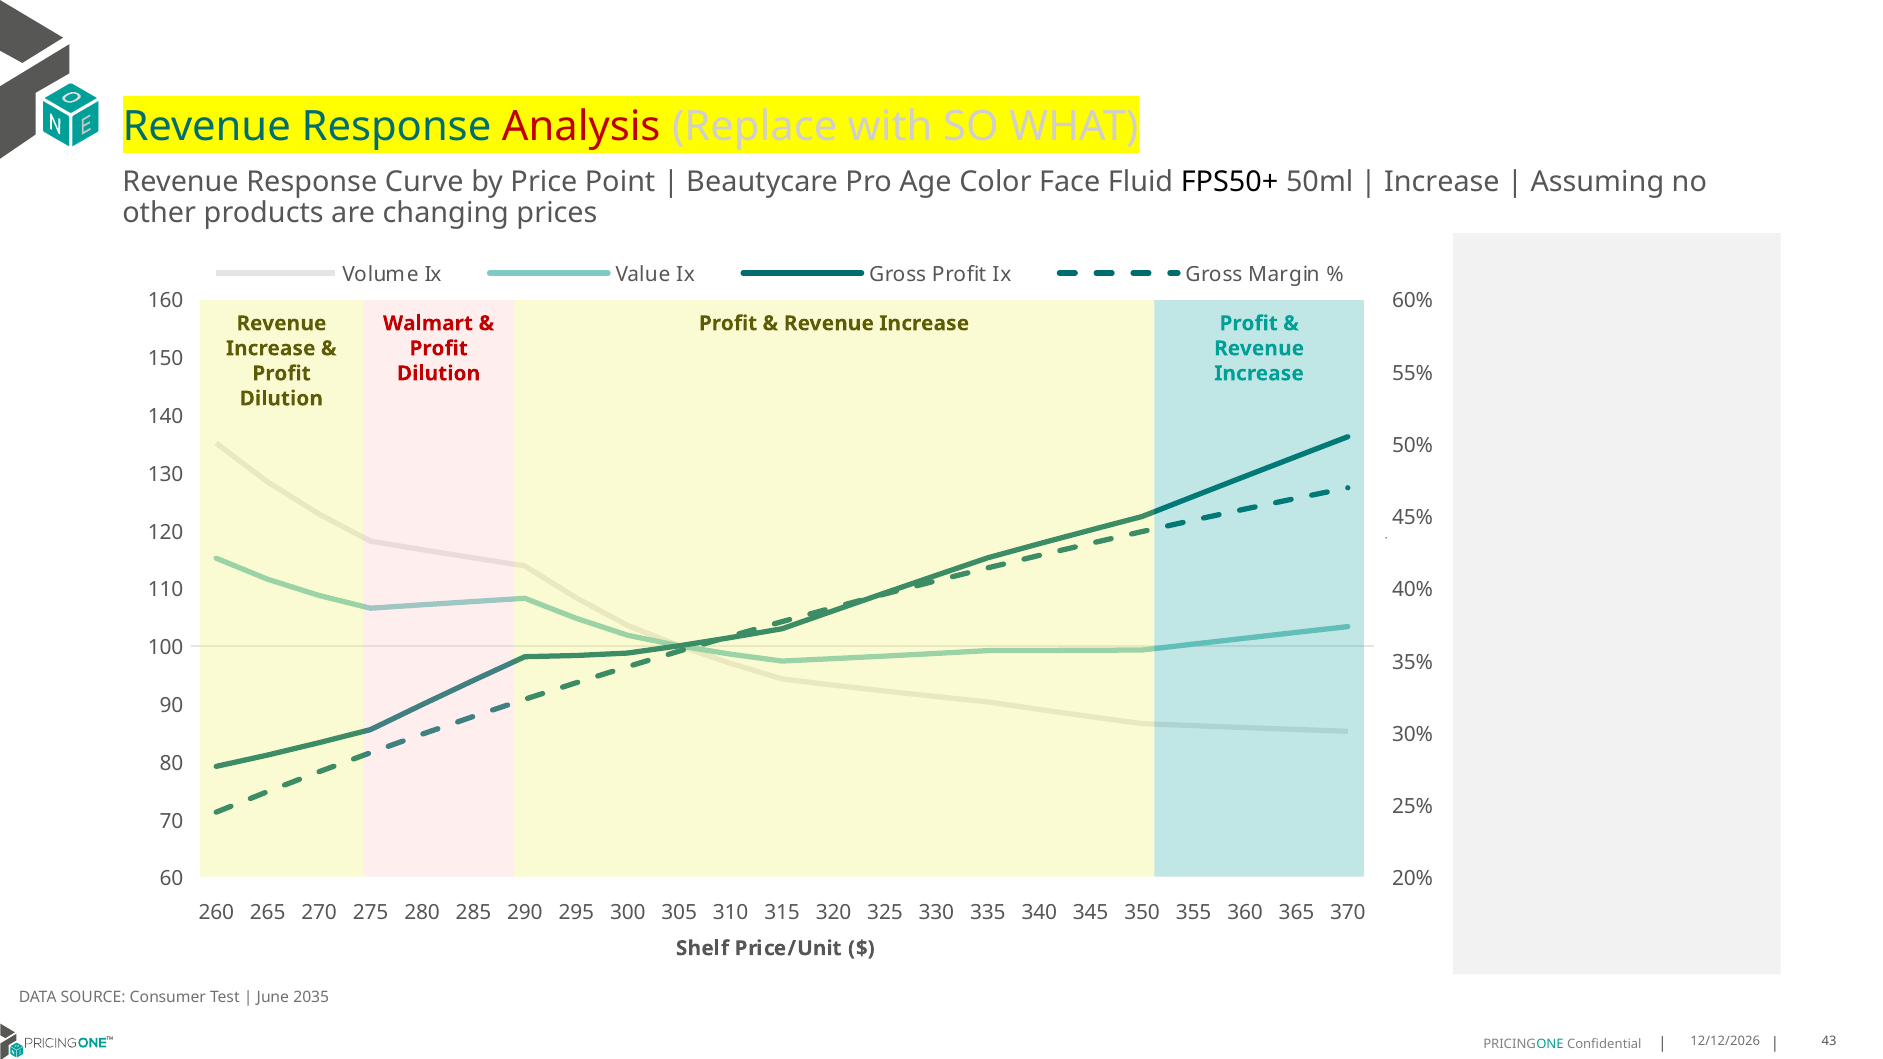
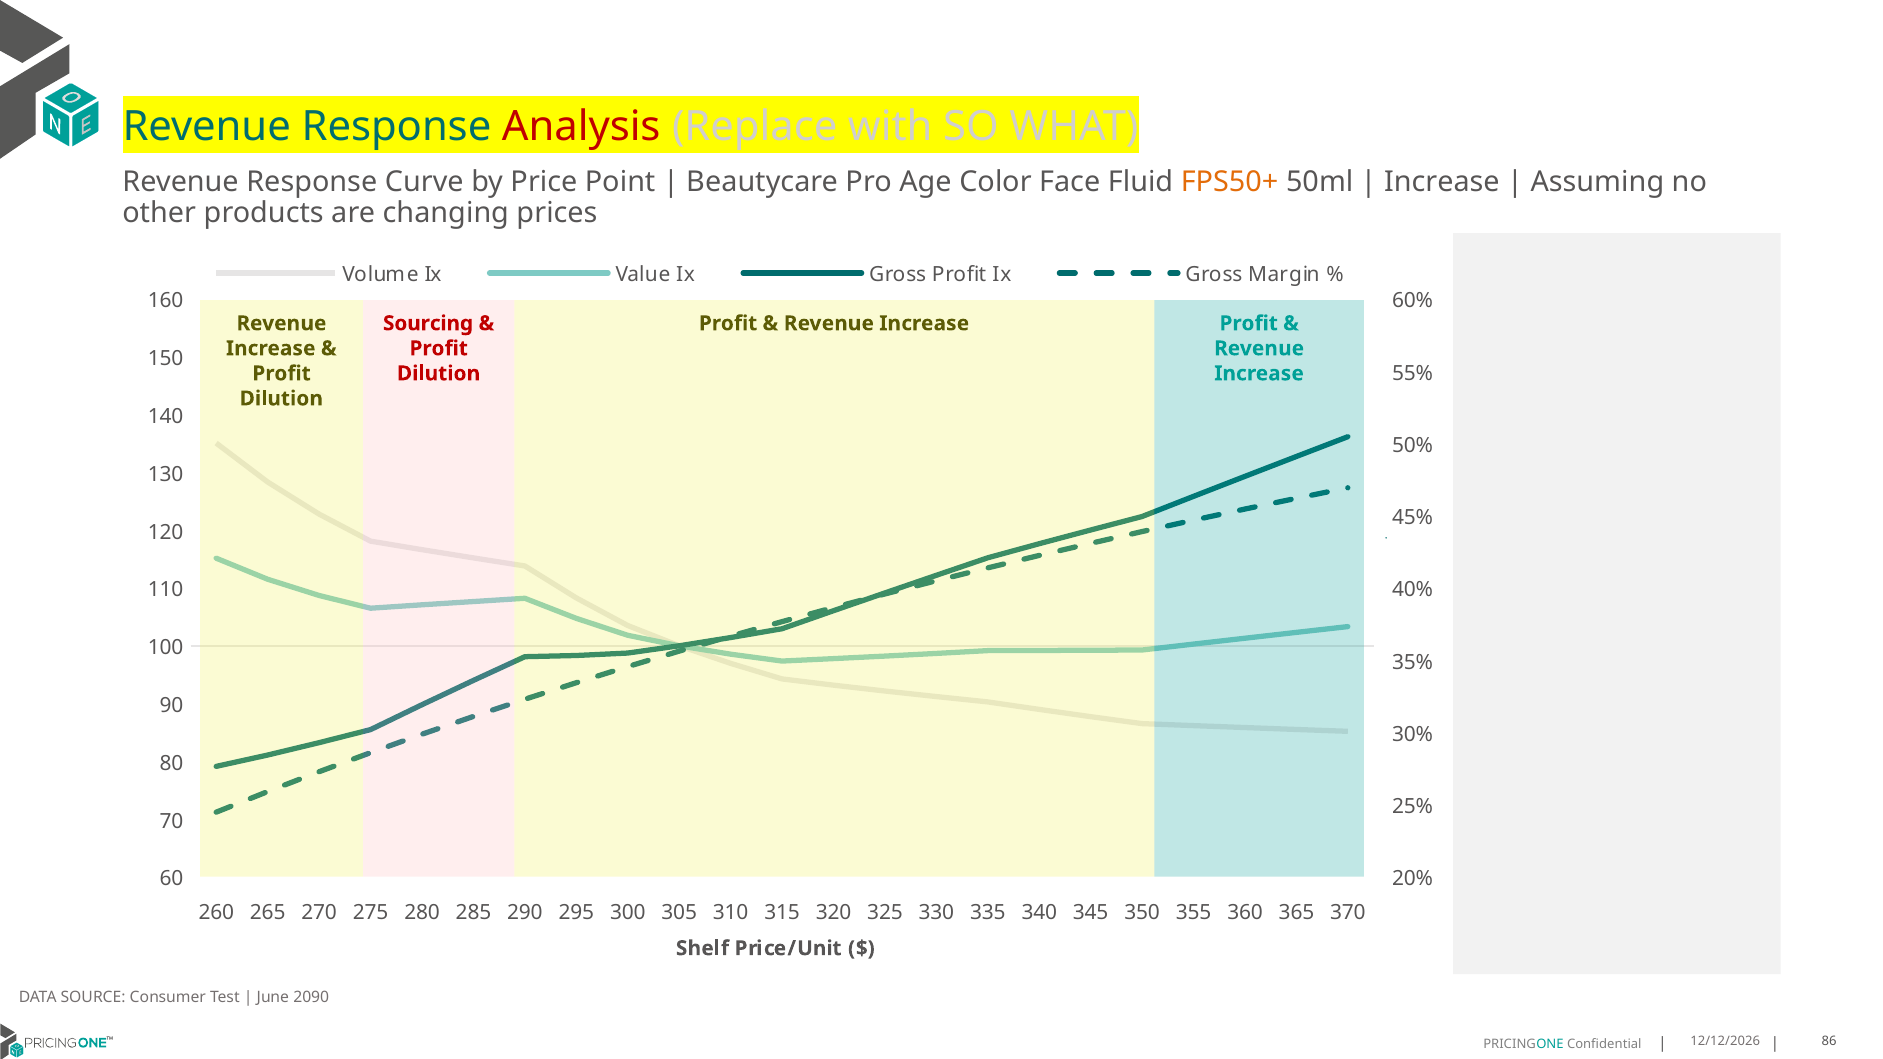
FPS50+ colour: black -> orange (1230, 182)
Walmart: Walmart -> Sourcing (428, 323)
2035: 2035 -> 2090 (311, 998)
43: 43 -> 86 (1829, 1041)
